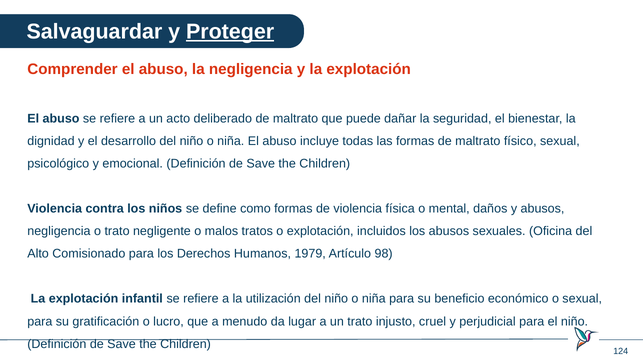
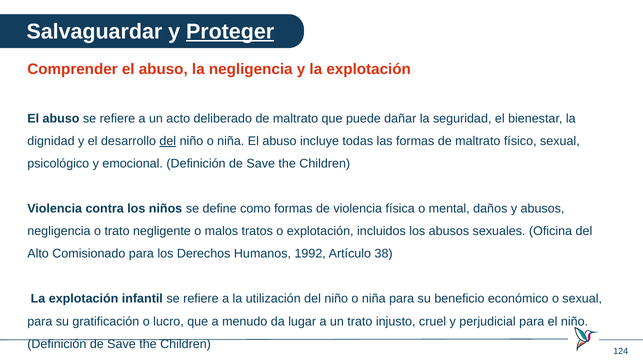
del underline: none -> present (168, 141)
1979: 1979 -> 1992 (310, 254)
98: 98 -> 38 (384, 254)
